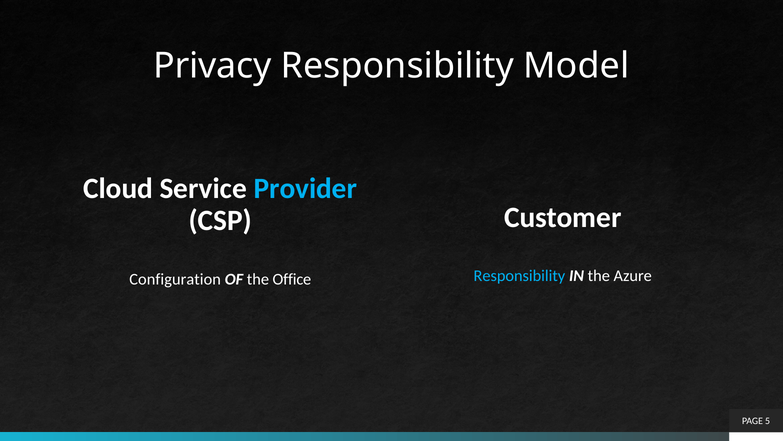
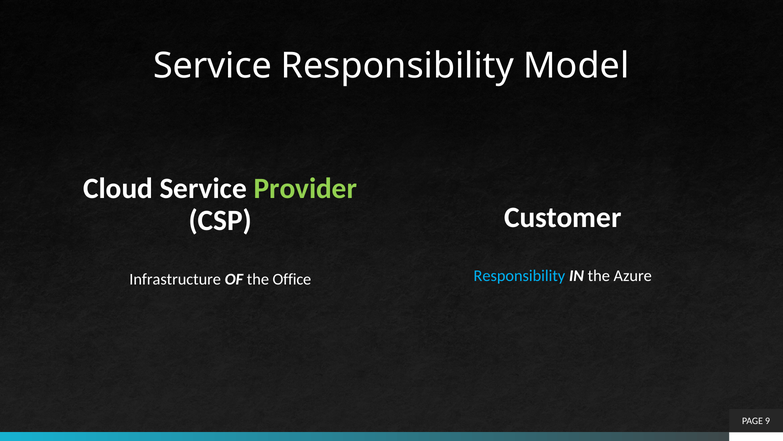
Privacy: Privacy -> Service (212, 66)
Provider colour: light blue -> light green (305, 188)
Configuration: Configuration -> Infrastructure (175, 279)
5: 5 -> 9 (768, 421)
